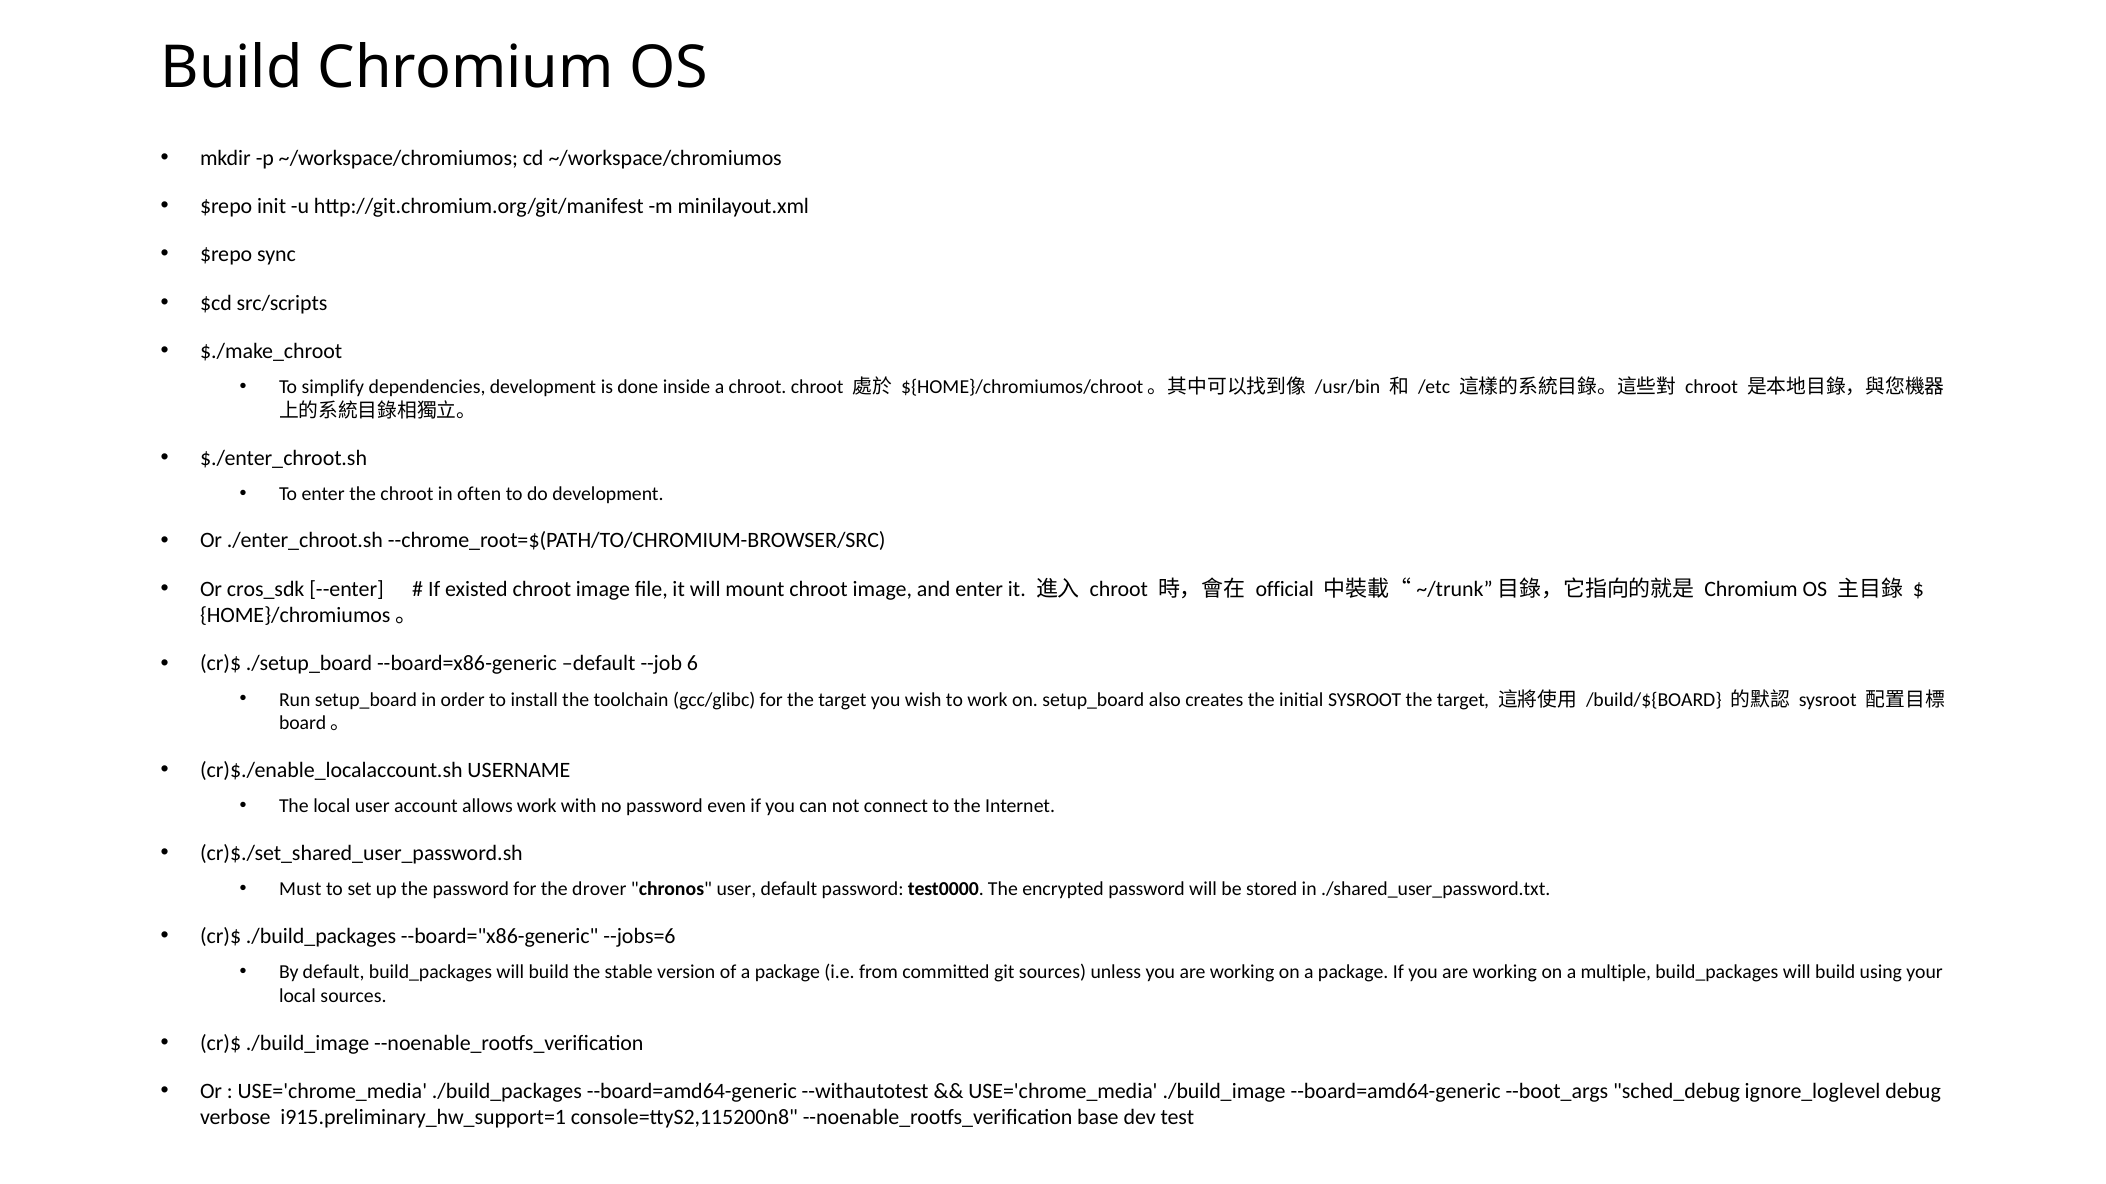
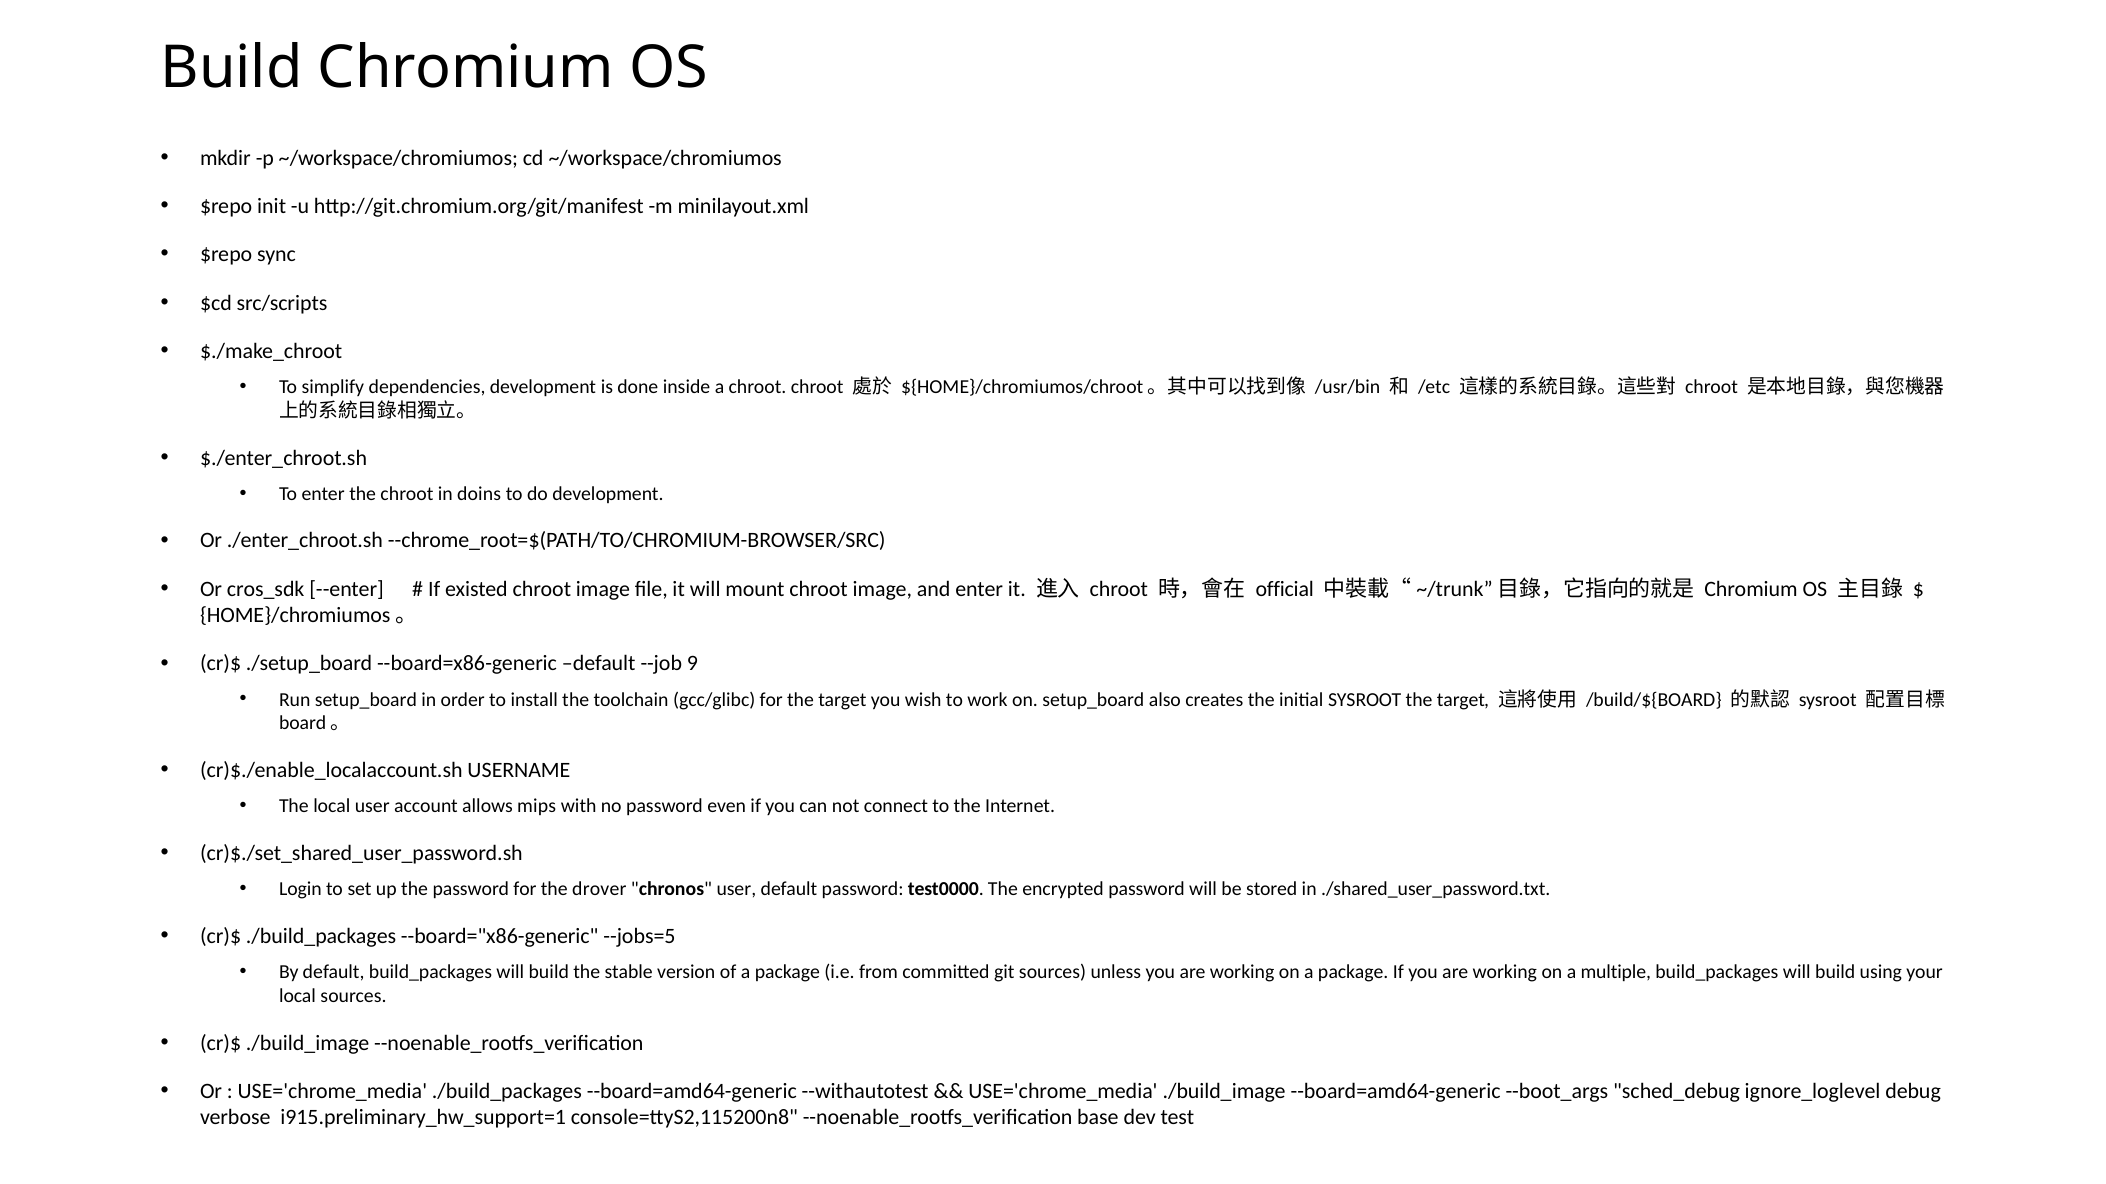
often: often -> doins (479, 494)
6: 6 -> 9 (692, 664)
allows work: work -> mips (537, 807)
Must: Must -> Login (300, 890)
--jobs=6: --jobs=6 -> --jobs=5 (639, 937)
